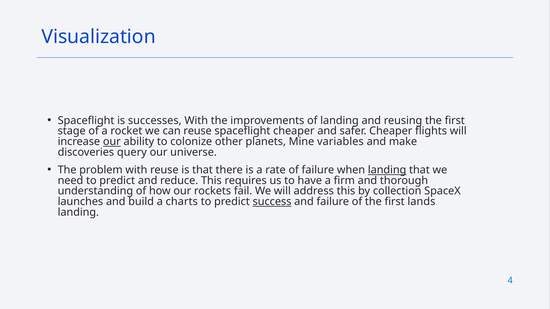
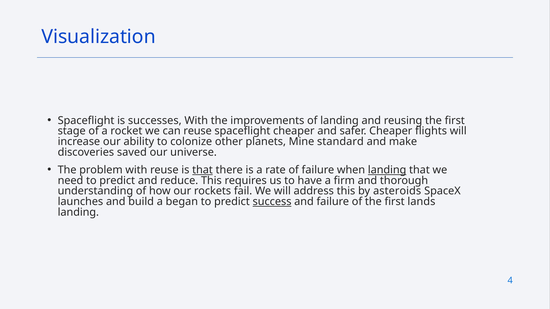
our underline: present -> none (112, 142)
variables: variables -> standard (340, 142)
query: query -> saved (132, 152)
that underline: none -> present (203, 170)
collection: collection -> asteroids (397, 191)
charts: charts -> began (182, 202)
